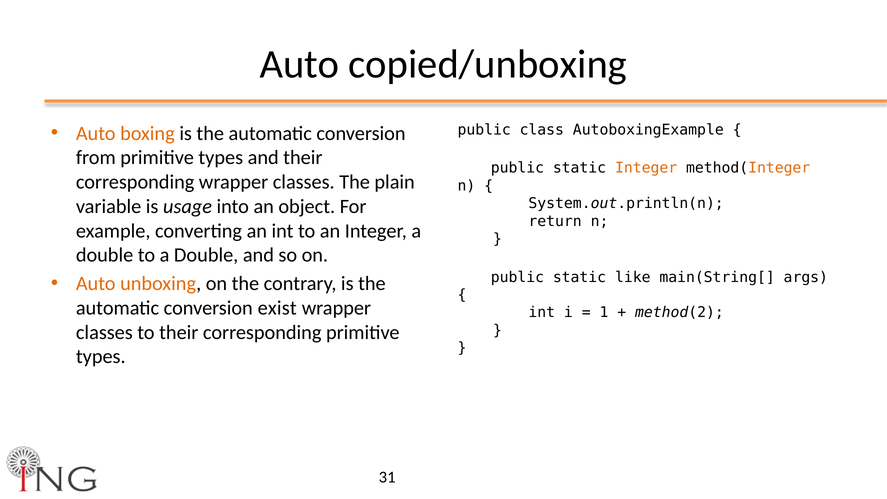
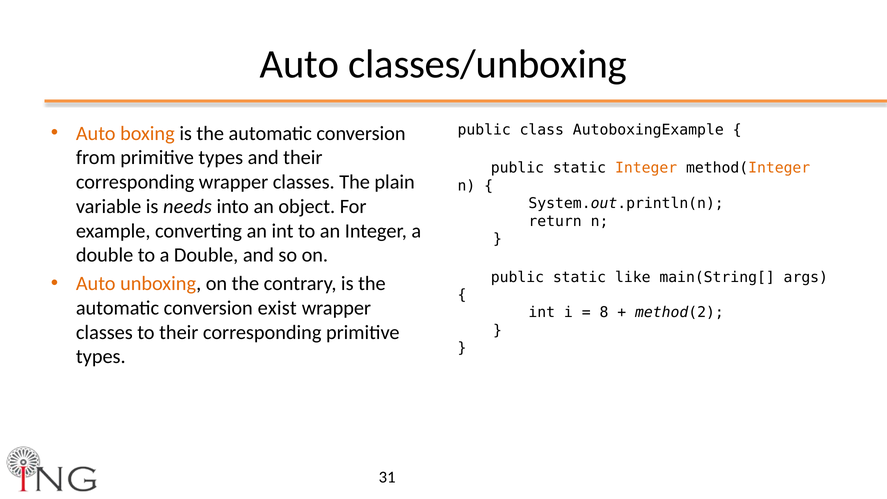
copied/unboxing: copied/unboxing -> classes/unboxing (488, 64)
usage: usage -> needs (187, 206)
1: 1 -> 8 (604, 313)
